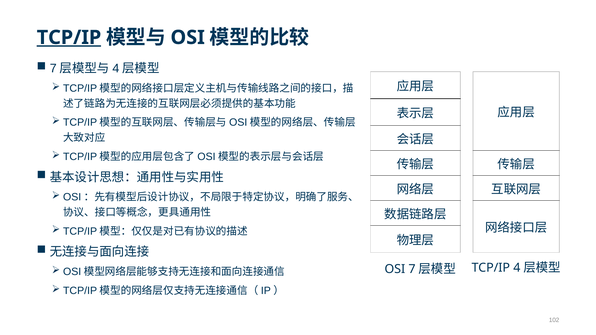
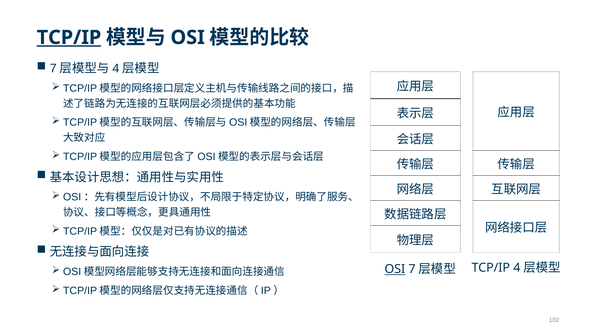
OSI underline: none -> present (395, 269)
